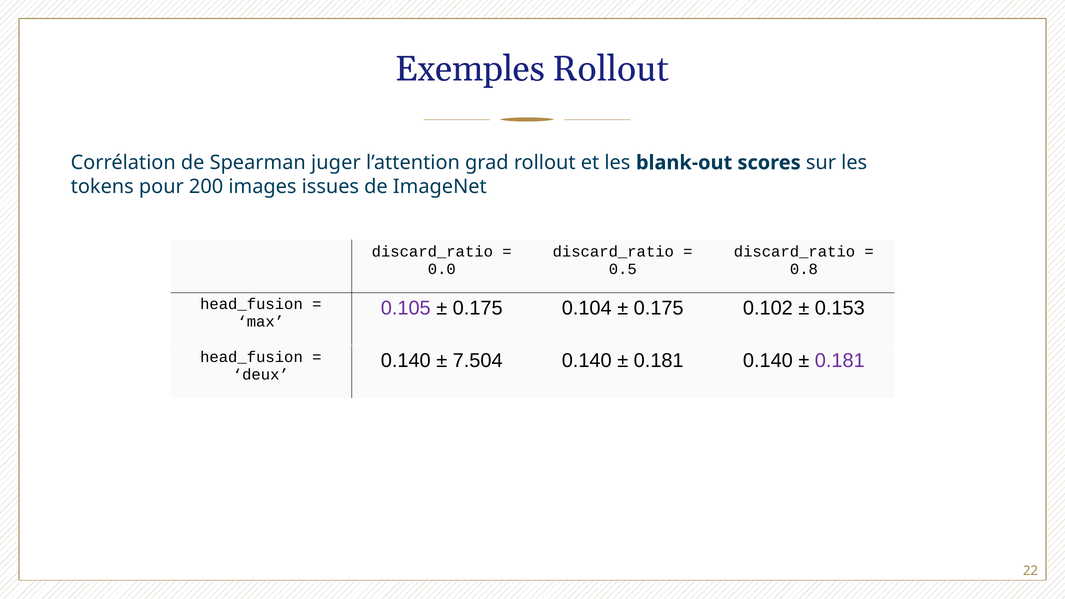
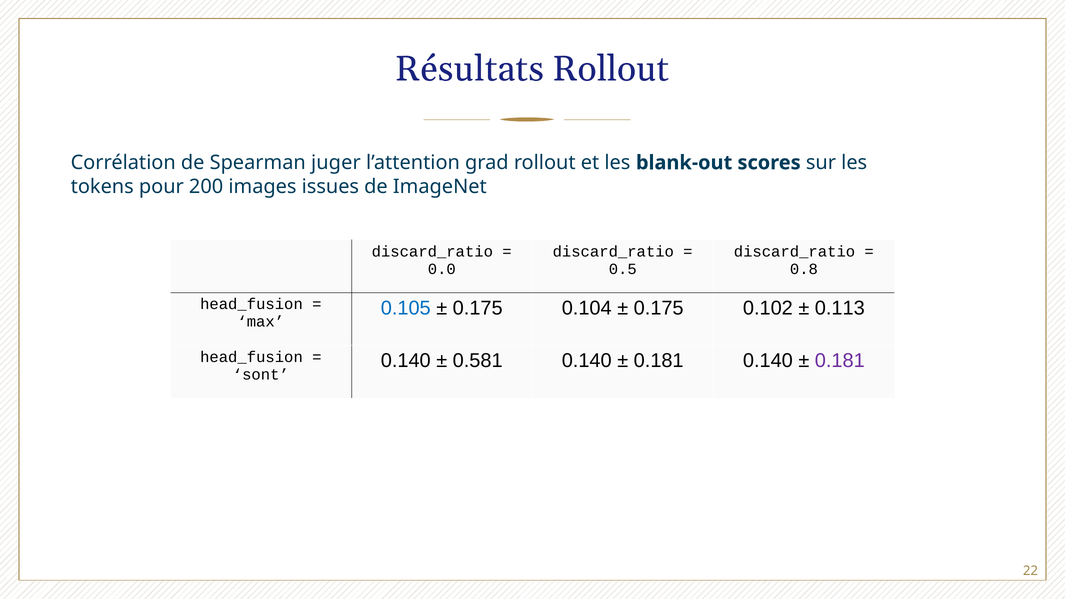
Exemples: Exemples -> Résultats (470, 69)
0.105 colour: purple -> blue (406, 308)
0.153: 0.153 -> 0.113 (840, 308)
7.504: 7.504 -> 0.581 (478, 361)
deux: deux -> sont (261, 375)
